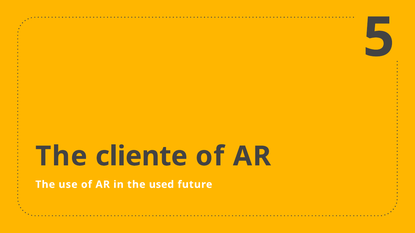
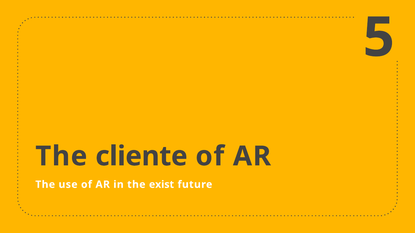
used: used -> exist (162, 185)
